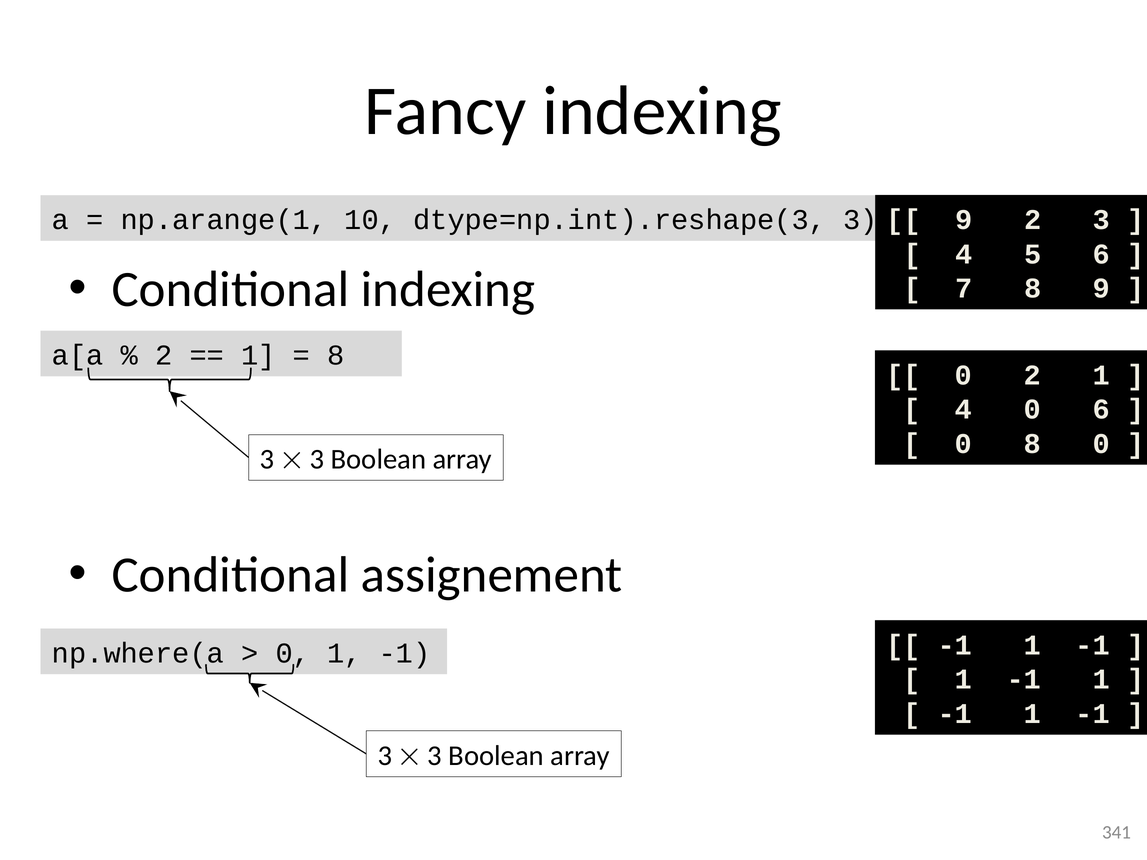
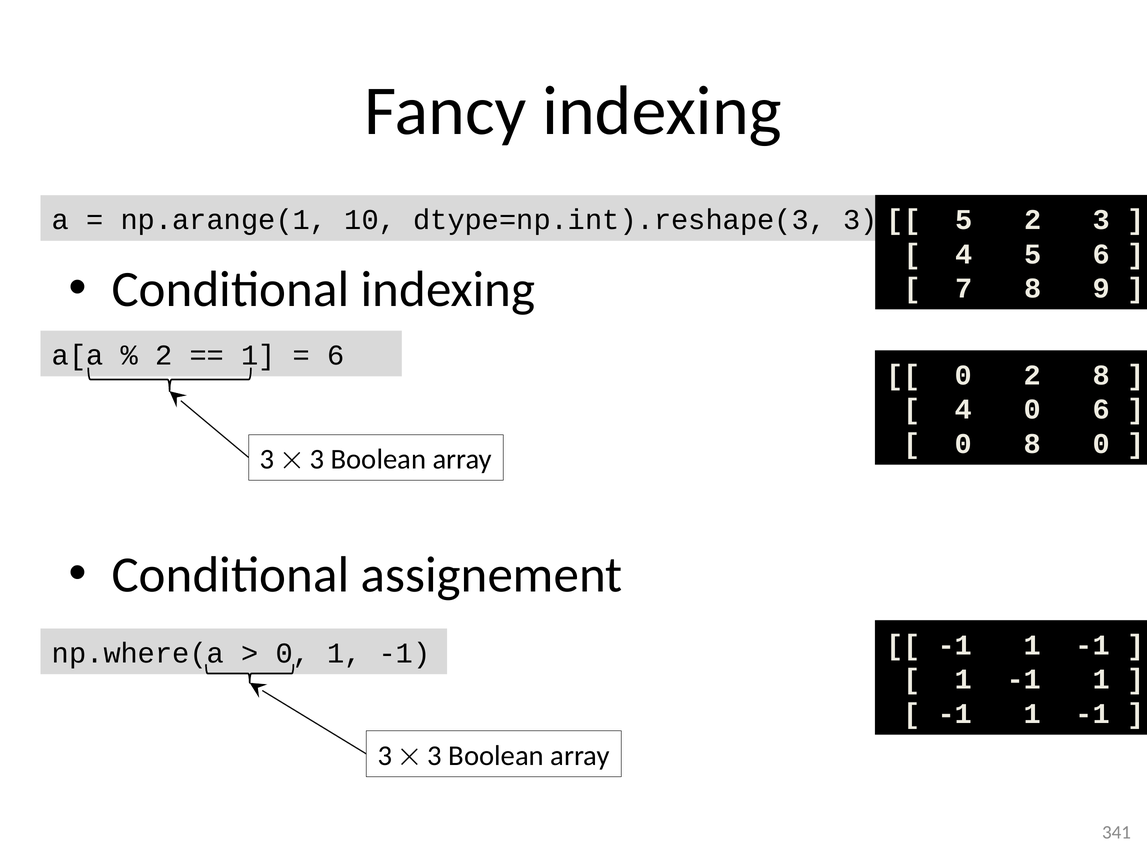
9: 9 -> 5 (964, 220)
8: 8 -> 6 (336, 356)
2 1: 1 -> 8 (1101, 375)
